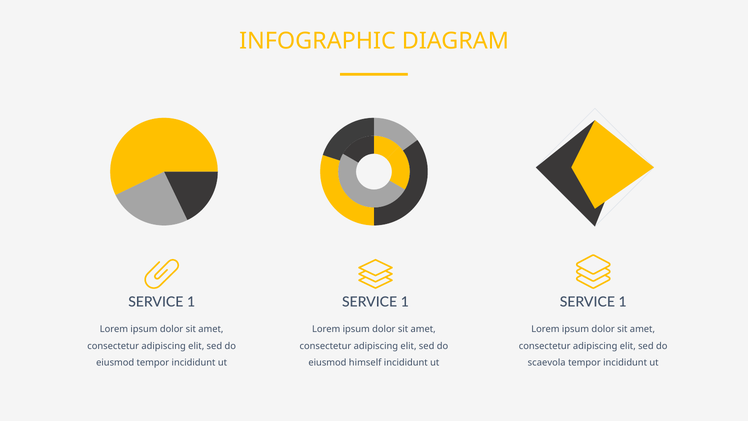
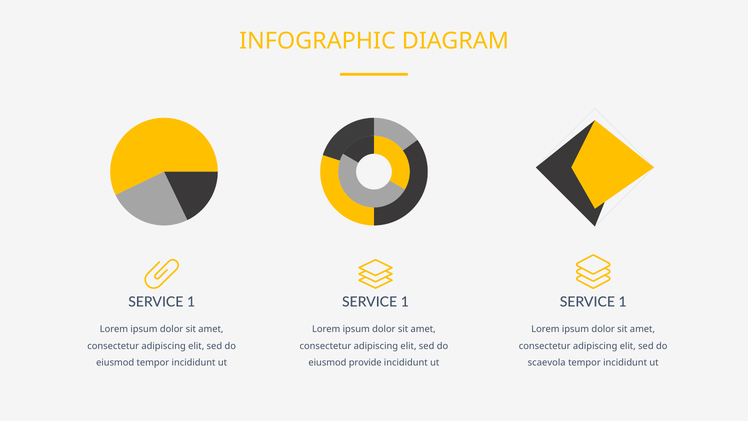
himself: himself -> provide (365, 363)
